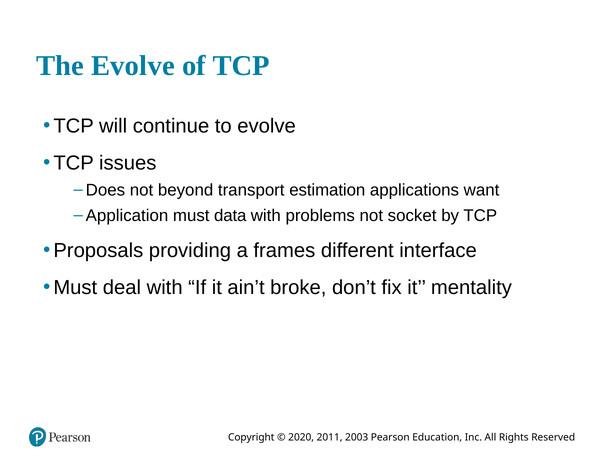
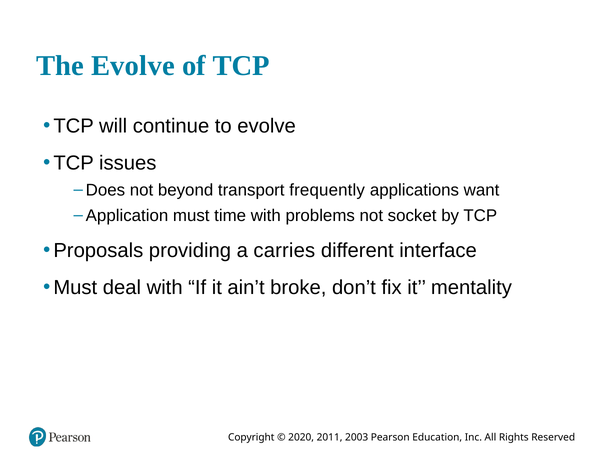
estimation: estimation -> frequently (327, 190)
data: data -> time (230, 215)
frames: frames -> carries (284, 250)
